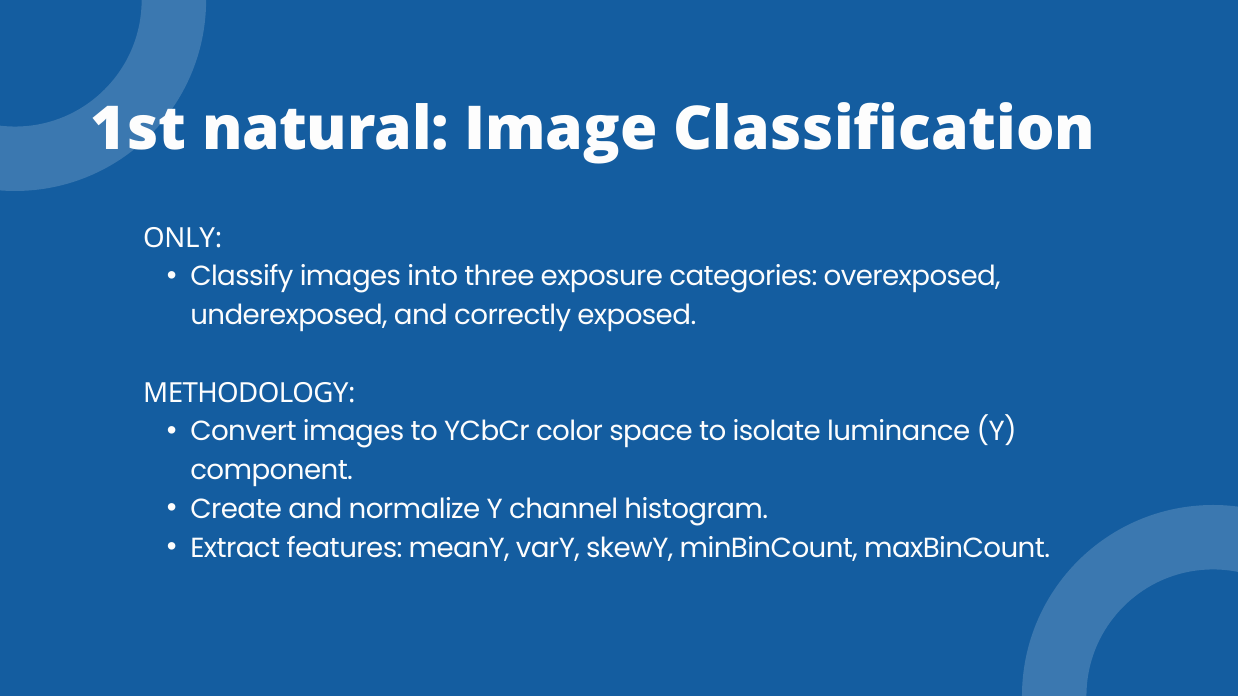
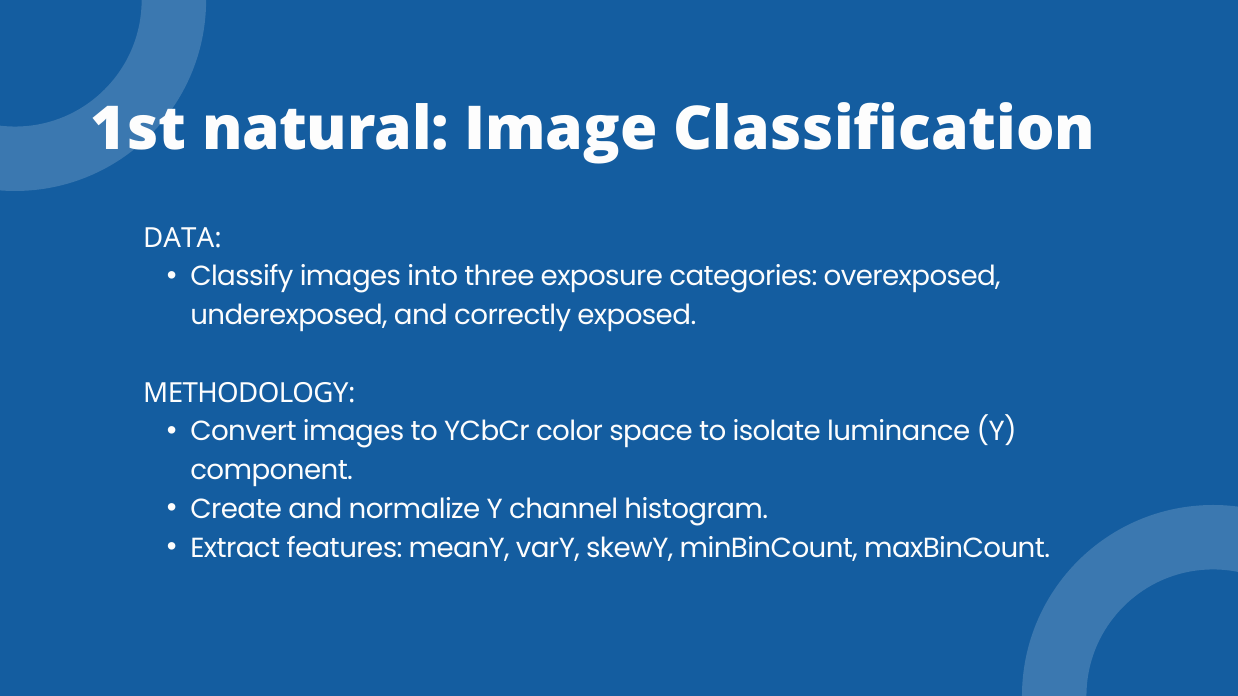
ONLY: ONLY -> DATA (182, 238)
